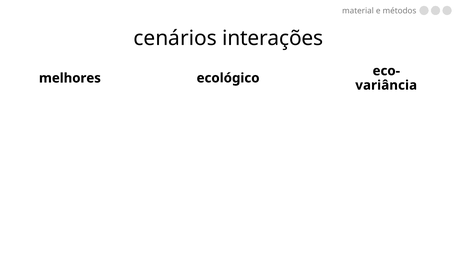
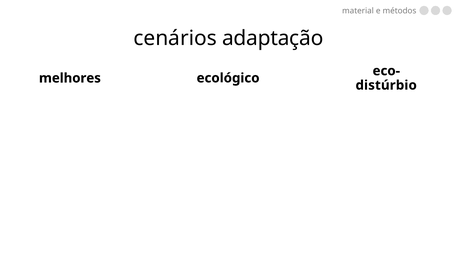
interações: interações -> adaptação (273, 38)
variância: variância -> distúrbio (386, 85)
